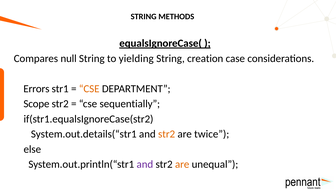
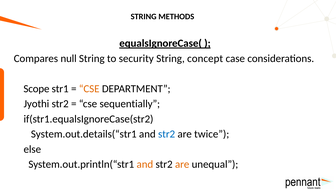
yielding: yielding -> security (136, 58)
creation: creation -> concept (205, 58)
Errors: Errors -> Scope (36, 89)
Scope: Scope -> Jyothi (36, 104)
str2 colour: orange -> blue (167, 134)
and colour: purple -> orange (145, 164)
